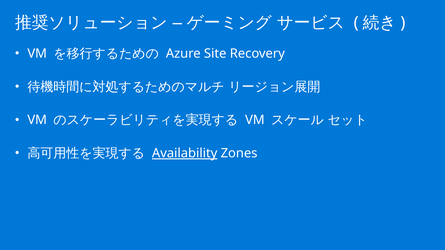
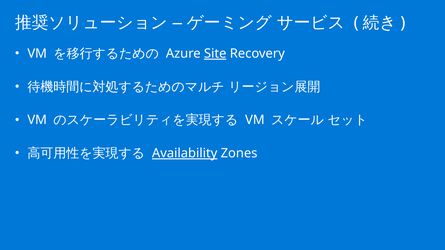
Site underline: none -> present (215, 54)
